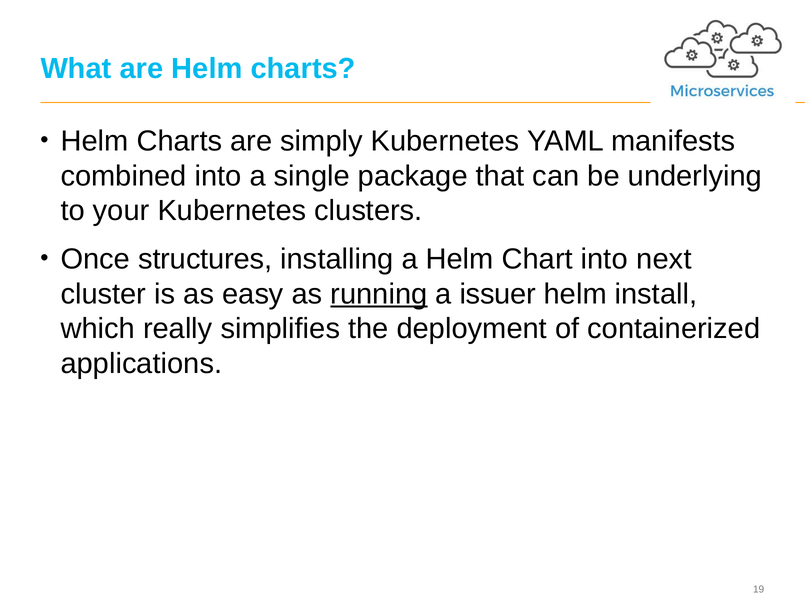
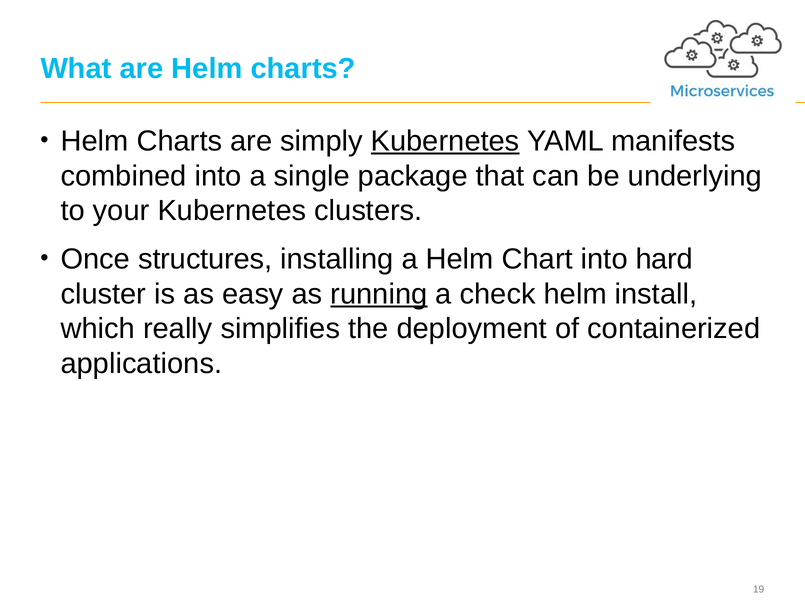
Kubernetes underline: none -> present (445, 141)
next: next -> hard (664, 259)
issuer: issuer -> check (498, 294)
